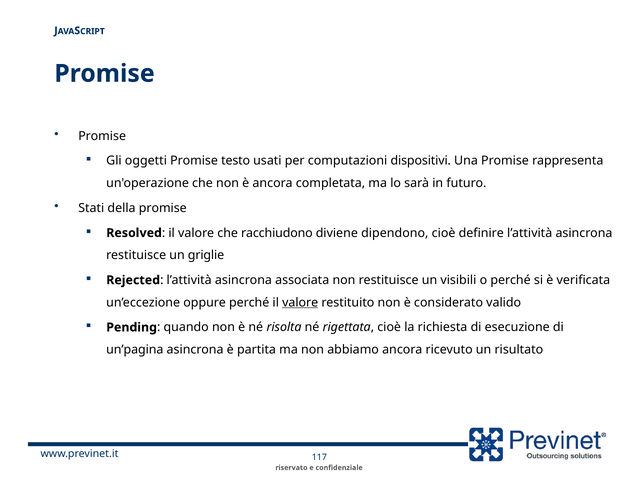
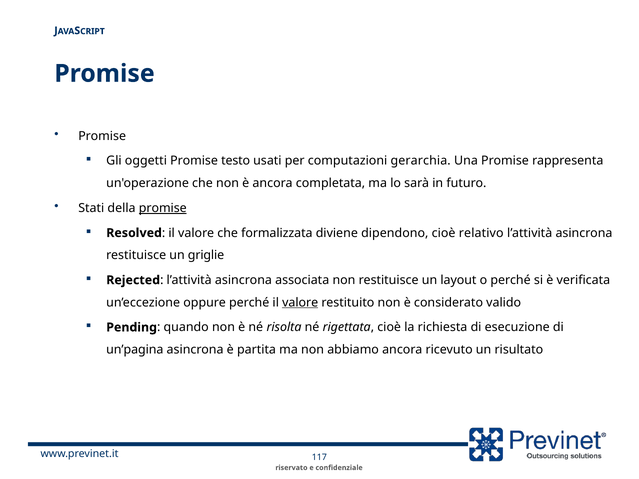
dispositivi: dispositivi -> gerarchia (421, 161)
promise underline: none -> present (163, 208)
racchiudono: racchiudono -> formalizzata (277, 233)
definire: definire -> relativo (481, 233)
visibili: visibili -> layout (458, 280)
